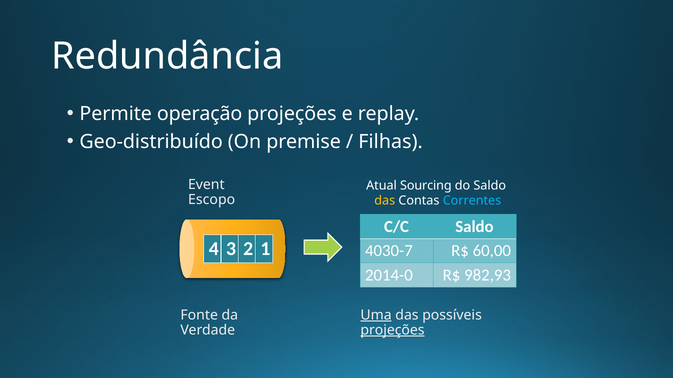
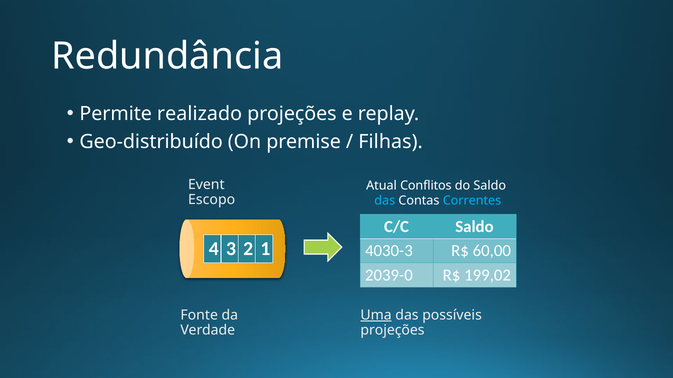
operação: operação -> realizado (200, 114)
Sourcing: Sourcing -> Conflitos (426, 186)
das colour: yellow -> light blue (385, 201)
4030-7: 4030-7 -> 4030-3 (389, 251)
2014-0: 2014-0 -> 2039-0 (389, 276)
982,93: 982,93 -> 199,02 (488, 276)
projeções underline: present -> none (393, 331)
